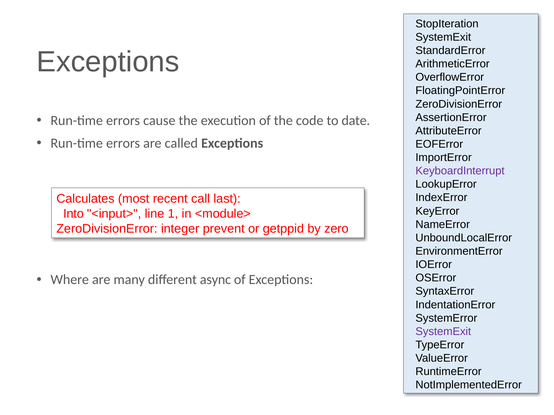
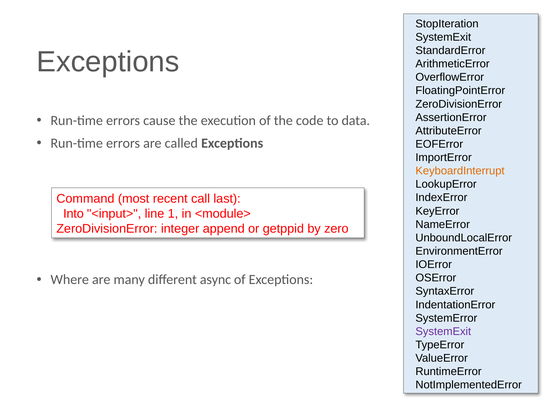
date: date -> data (356, 121)
KeyboardInterrupt colour: purple -> orange (460, 171)
Calculates: Calculates -> Command (85, 199)
prevent: prevent -> append (224, 229)
